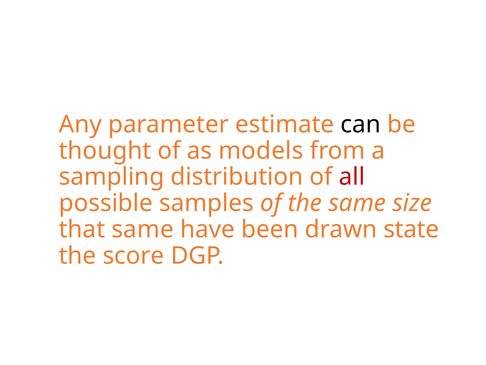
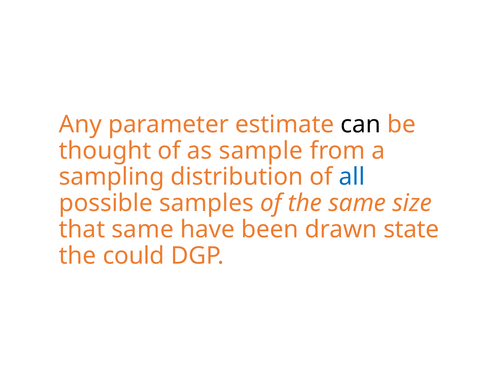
models: models -> sample (261, 150)
all colour: red -> blue (352, 177)
score: score -> could (134, 255)
